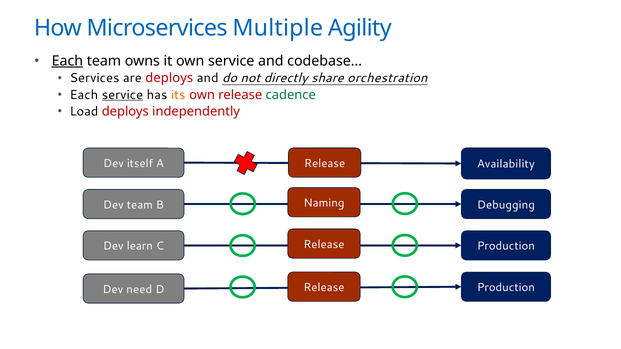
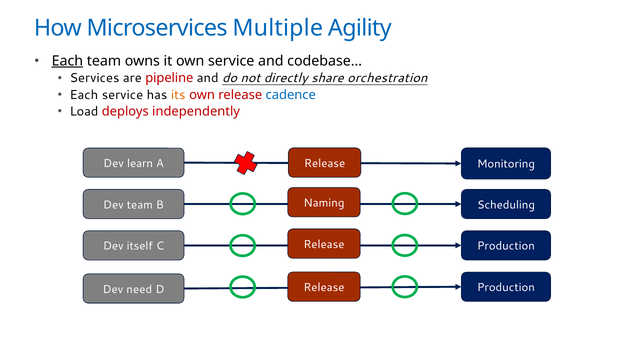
are deploys: deploys -> pipeline (169, 78)
service underline: present -> none (122, 95)
cadence colour: green -> blue (291, 95)
itself: itself -> learn (140, 164)
Availability: Availability -> Monitoring (506, 164)
Debugging: Debugging -> Scheduling (506, 205)
learn: learn -> itself (140, 246)
